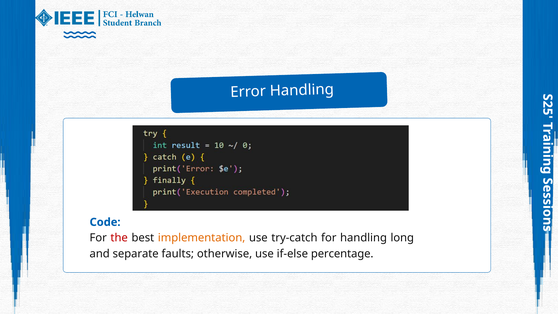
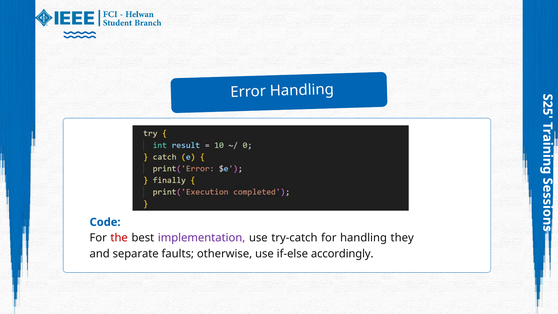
implementation colour: orange -> purple (202, 238)
long: long -> they (402, 238)
percentage: percentage -> accordingly (342, 254)
